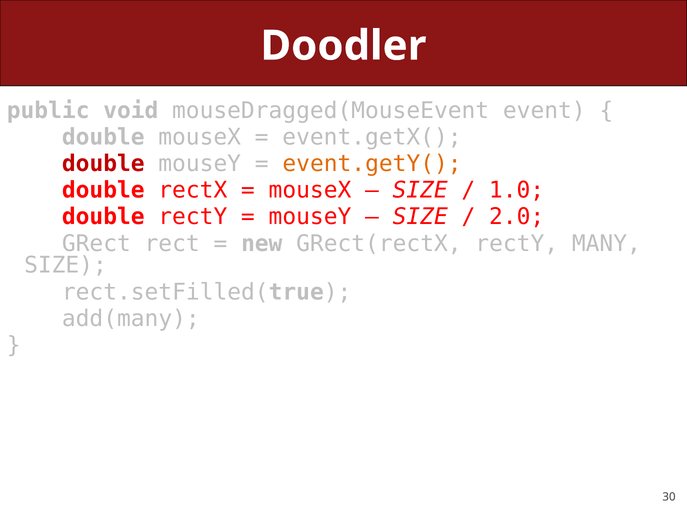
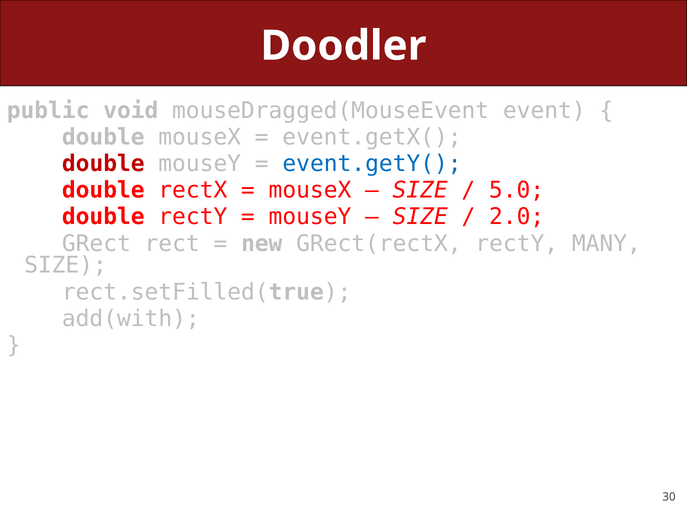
event.getY( colour: orange -> blue (372, 164)
1.0: 1.0 -> 5.0 (517, 190)
add(many: add(many -> add(with (131, 319)
